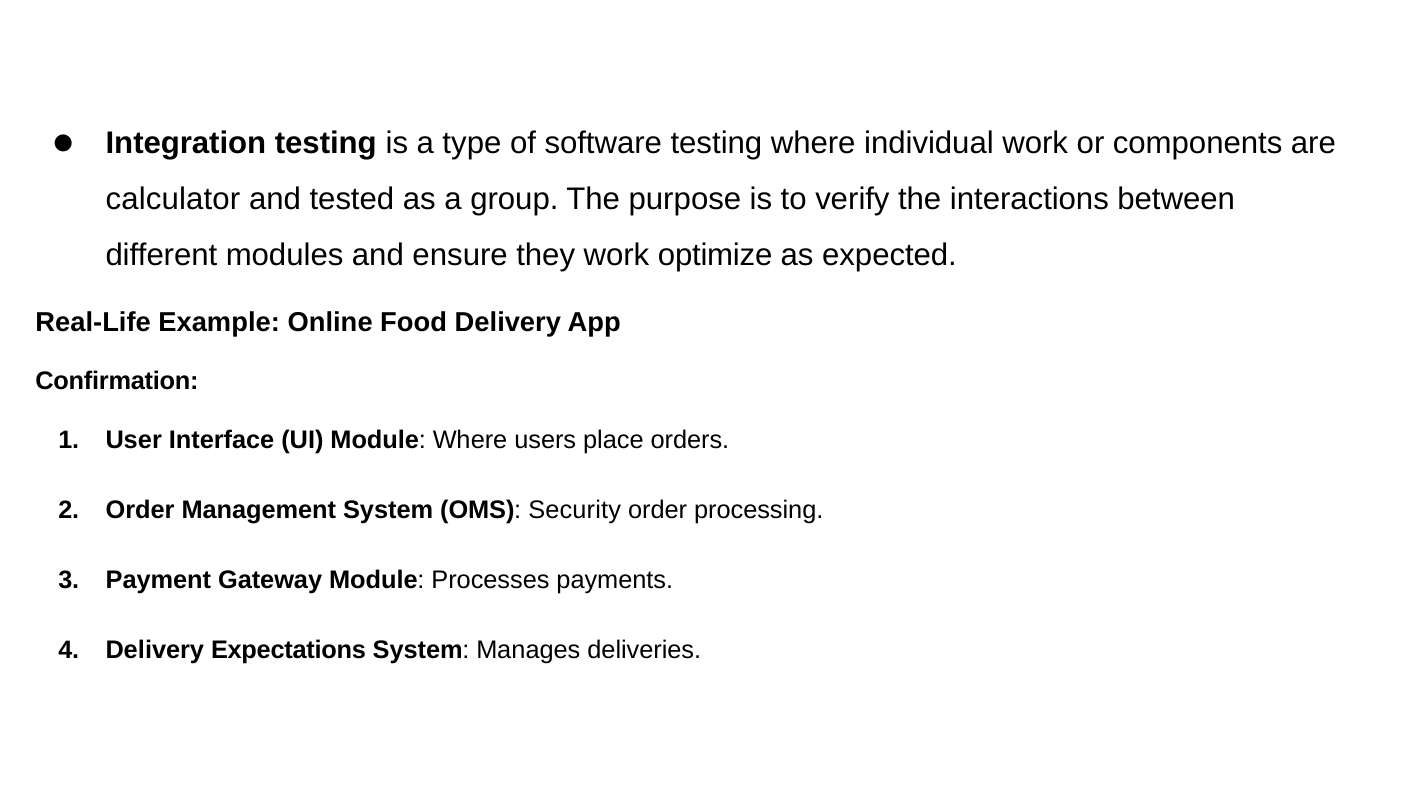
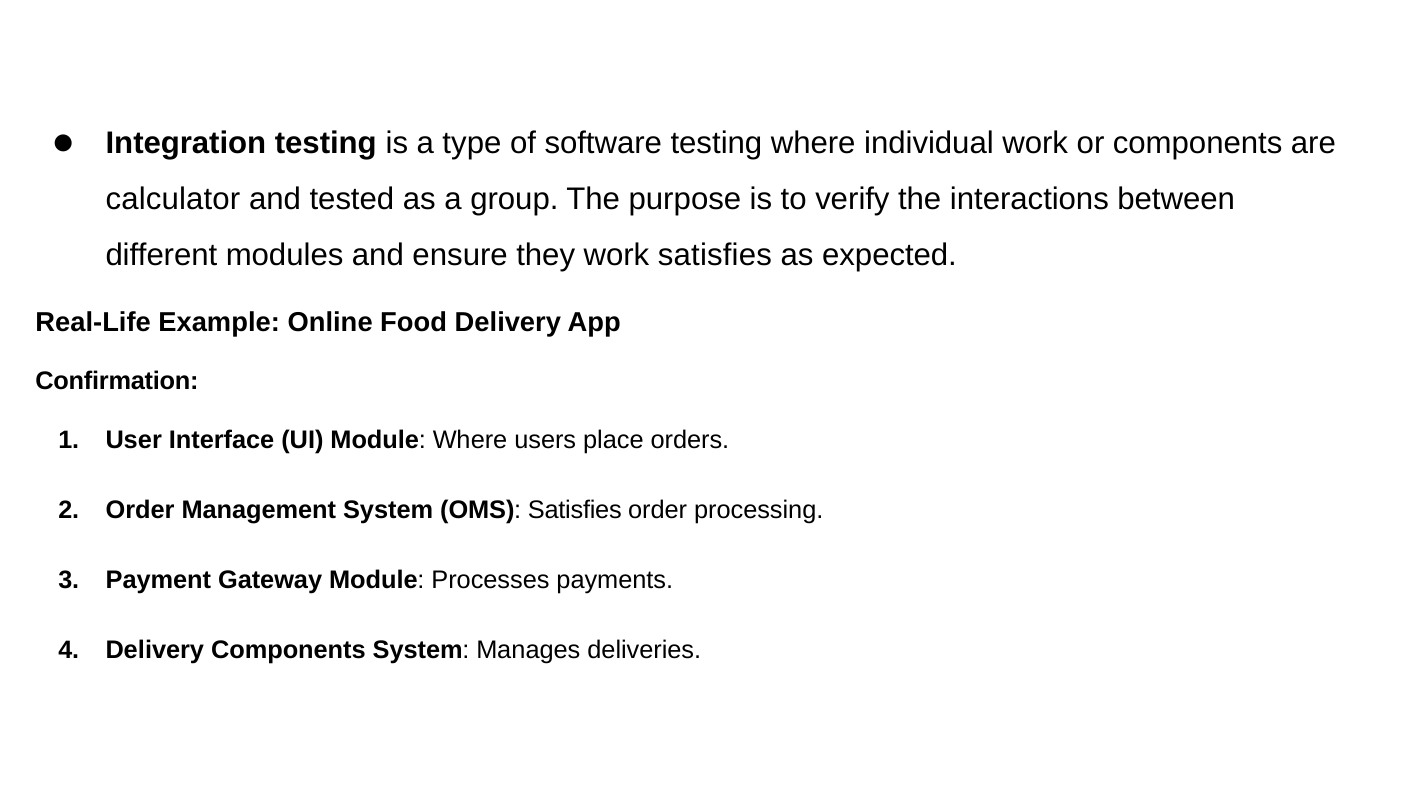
work optimize: optimize -> satisfies (715, 255)
OMS Security: Security -> Satisfies (575, 510)
Delivery Expectations: Expectations -> Components (288, 650)
